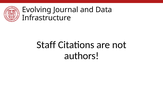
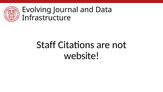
authors: authors -> website (82, 56)
